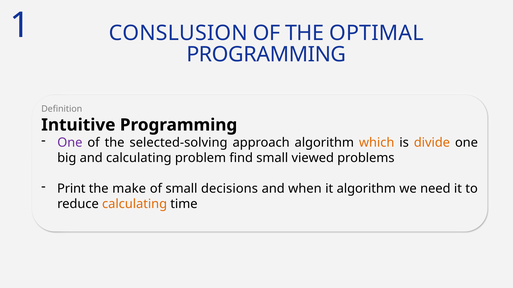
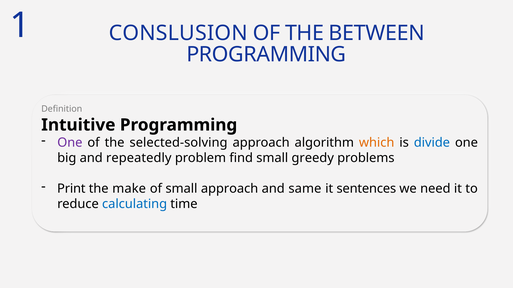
OPTIMAL: OPTIMAL -> BETWEEN (377, 33)
divide colour: orange -> blue (432, 143)
and calculating: calculating -> repeatedly (139, 158)
viewed: viewed -> greedy (313, 158)
small decisions: decisions -> approach (230, 189)
when: when -> same (305, 189)
it algorithm: algorithm -> sentences (366, 189)
calculating colour: orange -> blue (135, 204)
